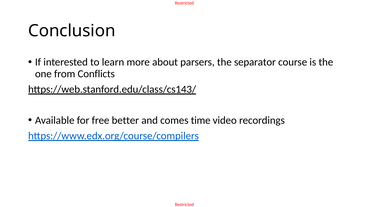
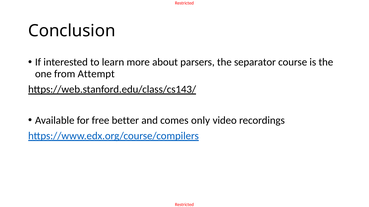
Conflicts: Conflicts -> Attempt (96, 74)
time: time -> only (201, 121)
